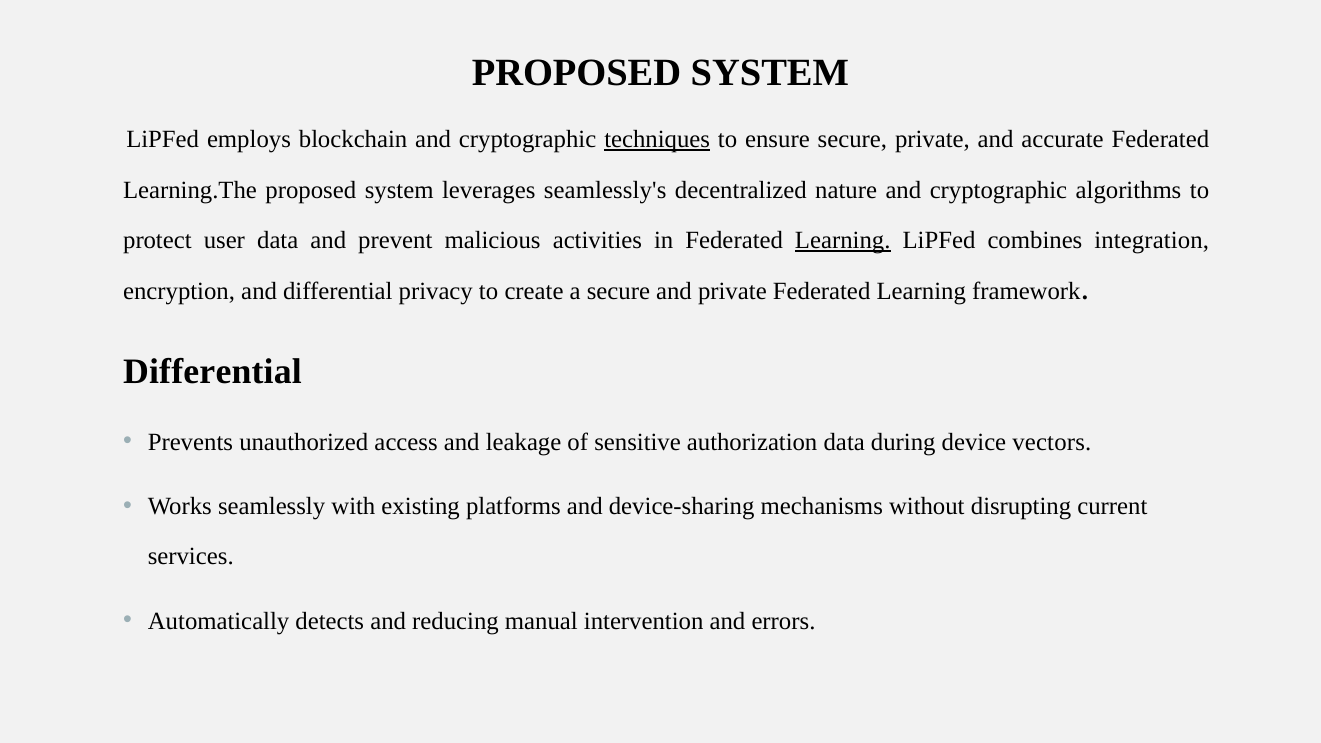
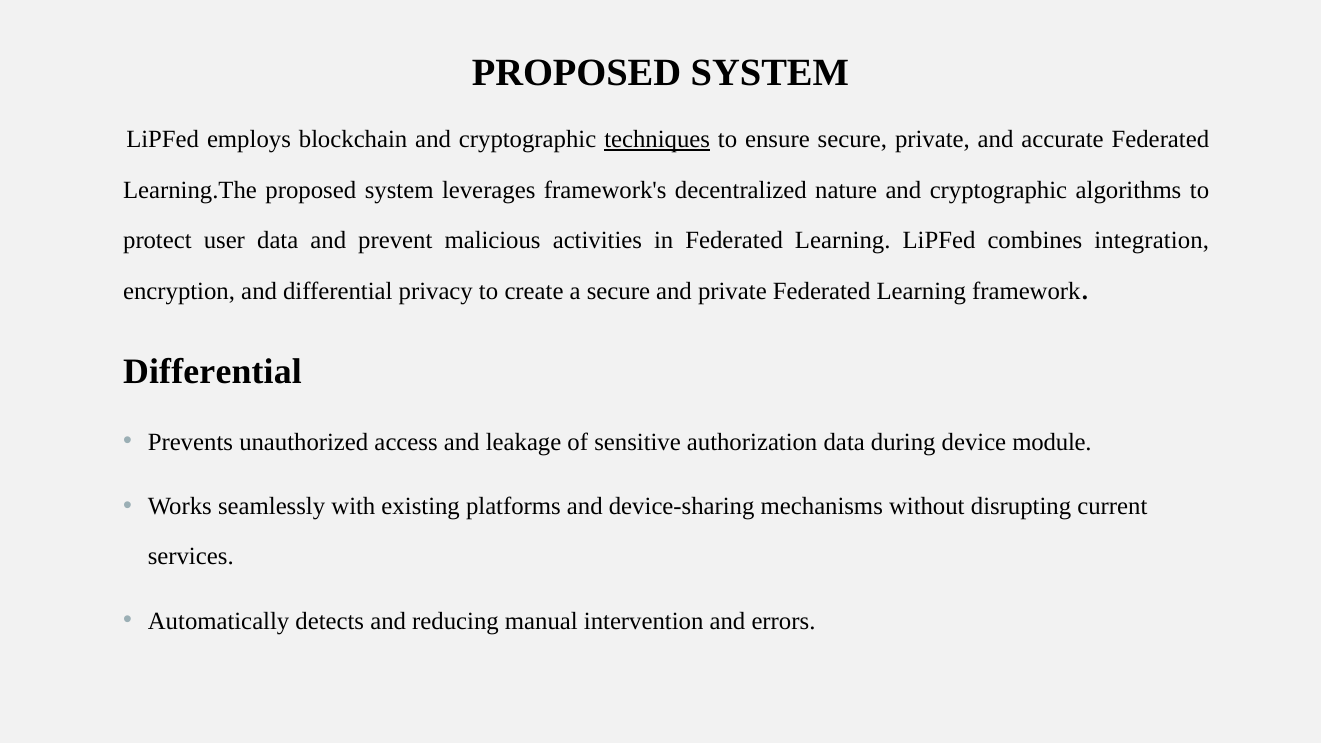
seamlessly's: seamlessly's -> framework's (605, 190)
Learning underline: present -> none (843, 240)
vectors: vectors -> module (1052, 442)
